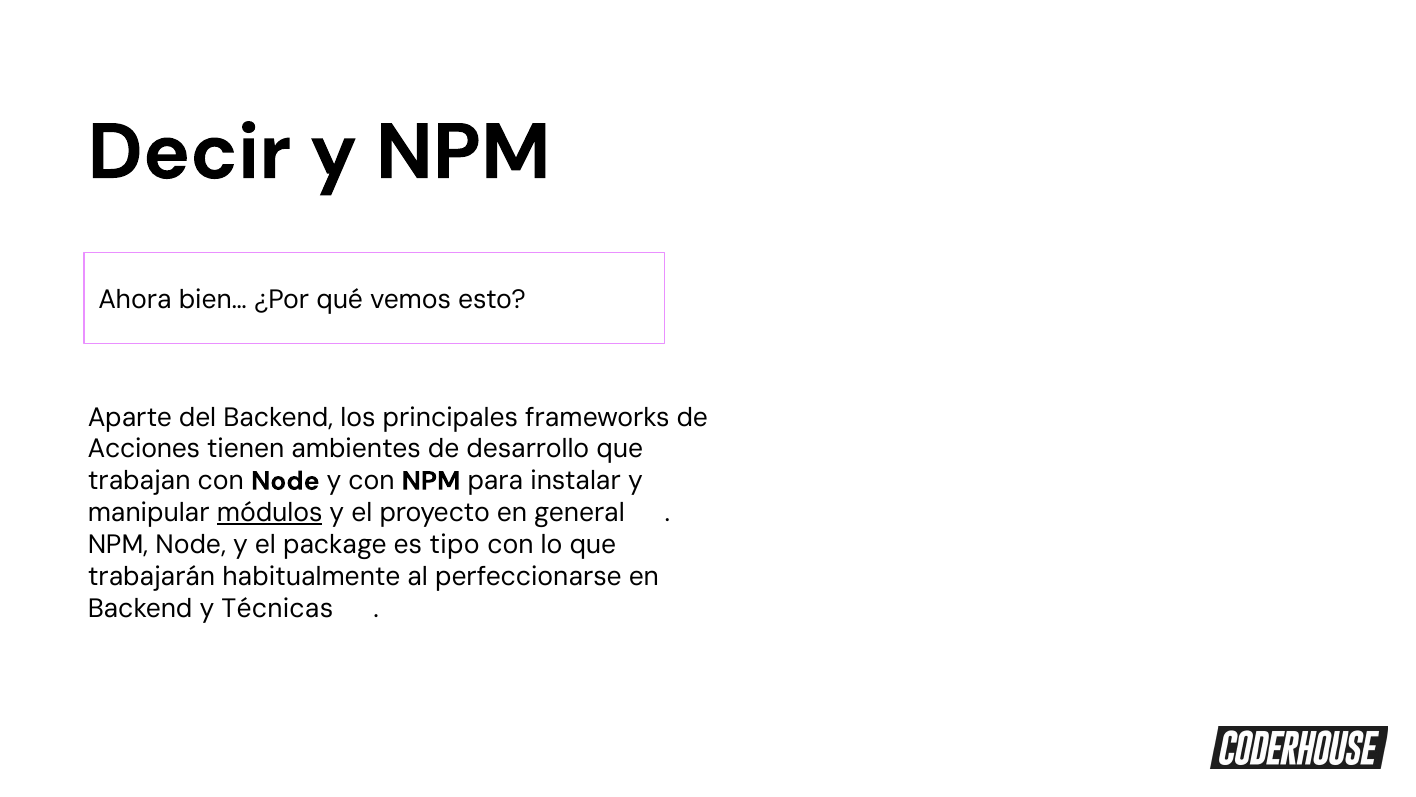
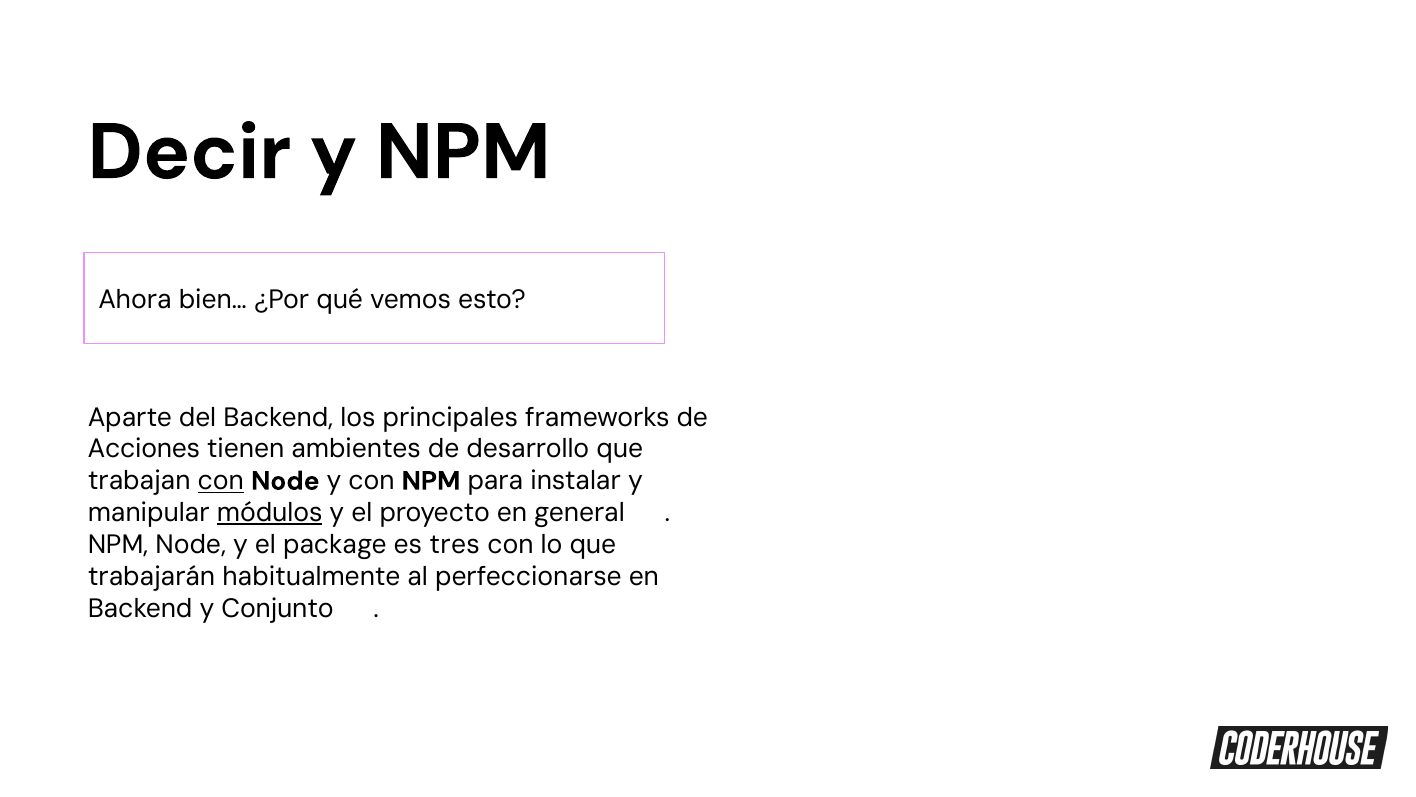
con underline: none -> present (221, 481)
tipo: tipo -> tres (455, 544)
Técnicas: Técnicas -> Conjunto (278, 608)
